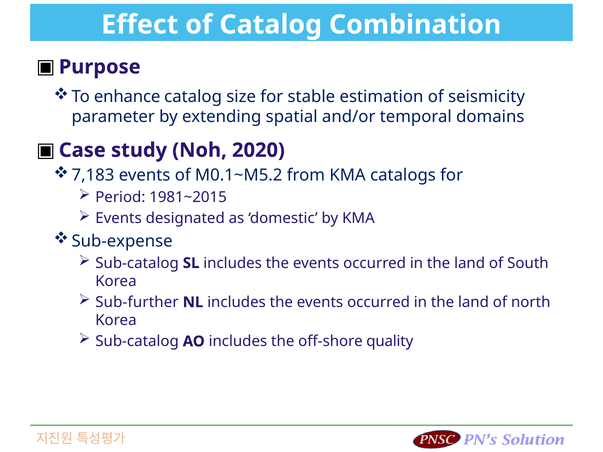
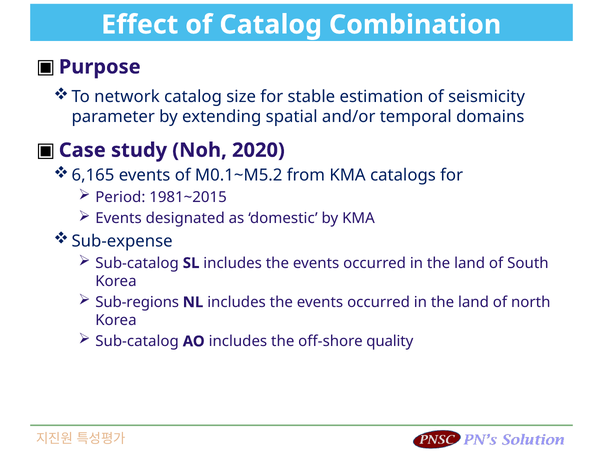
enhance: enhance -> network (127, 97)
7,183: 7,183 -> 6,165 (93, 176)
Sub-further: Sub-further -> Sub-regions (137, 302)
